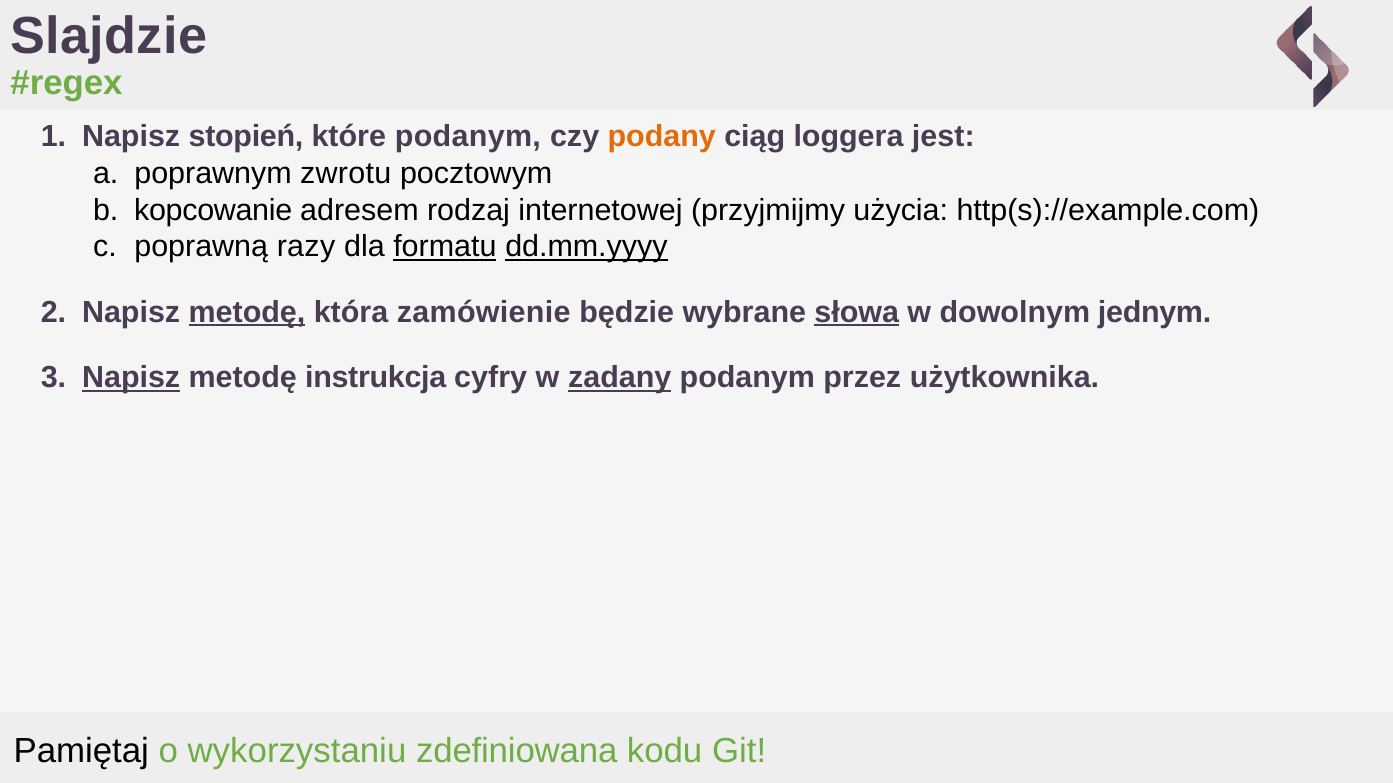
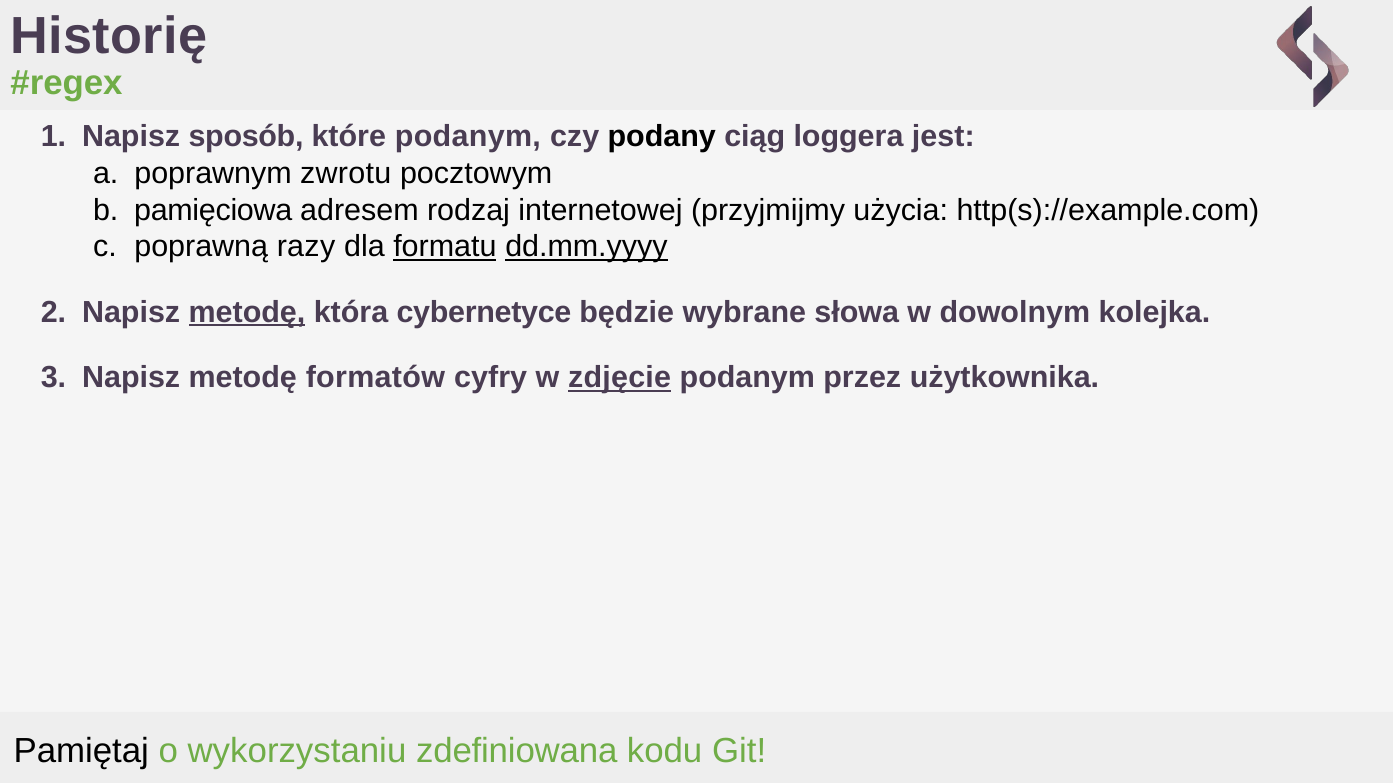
Slajdzie: Slajdzie -> Historię (109, 36)
stopień: stopień -> sposób (246, 137)
podany colour: orange -> black (662, 137)
kopcowanie: kopcowanie -> pamięciowa (213, 210)
zamówienie: zamówienie -> cybernetyce (484, 312)
słowa underline: present -> none (857, 312)
jednym: jednym -> kolejka (1154, 312)
Napisz underline: present -> none (131, 378)
instrukcja: instrukcja -> formatów (375, 378)
zadany: zadany -> zdjęcie (620, 378)
